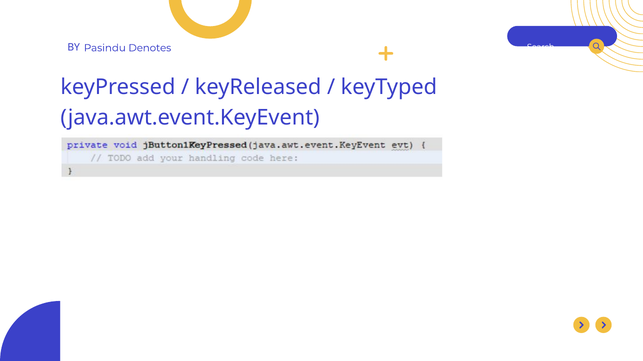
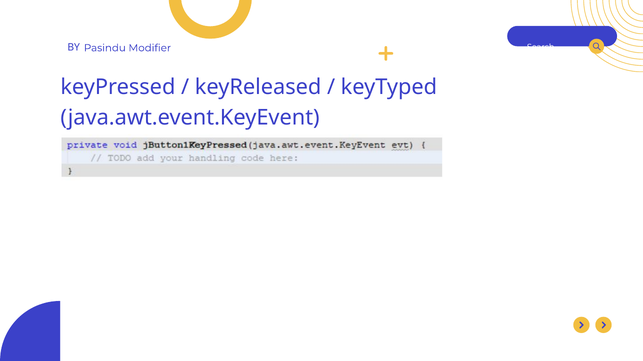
Denotes: Denotes -> Modifier (150, 48)
